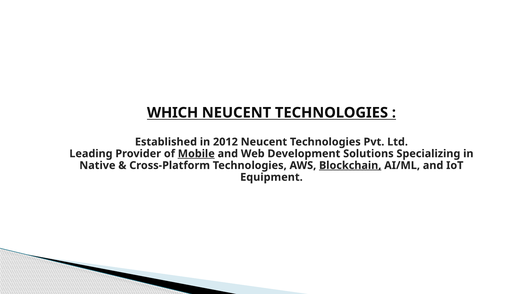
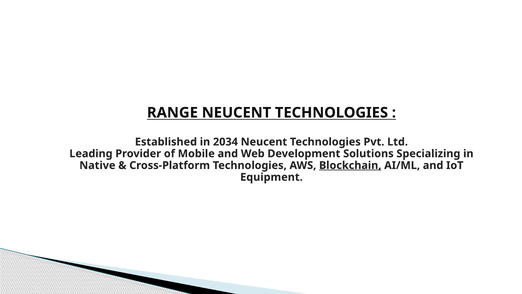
WHICH: WHICH -> RANGE (172, 113)
2012: 2012 -> 2034 (225, 142)
Mobile underline: present -> none (196, 153)
